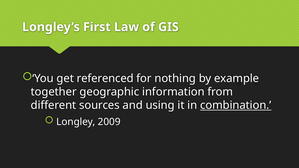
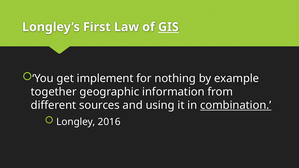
GIS underline: none -> present (168, 27)
referenced: referenced -> implement (105, 78)
2009: 2009 -> 2016 (109, 122)
